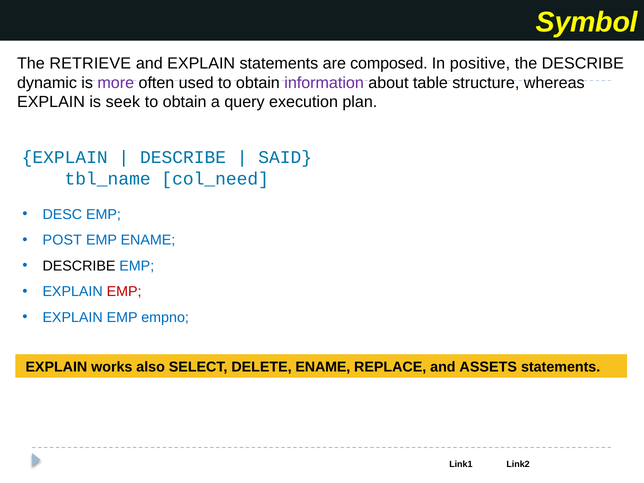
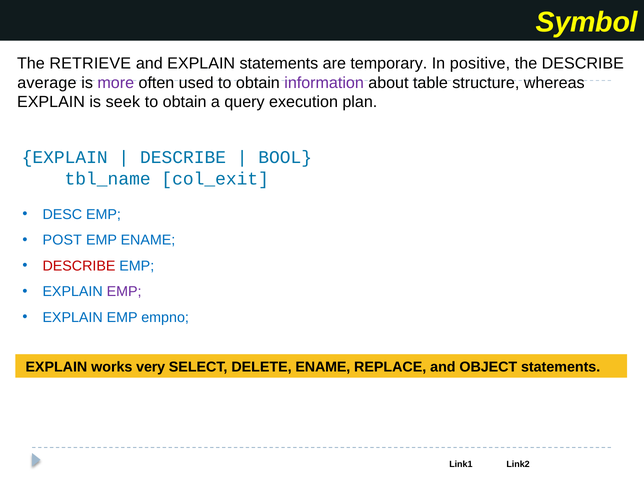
composed: composed -> temporary (389, 63)
dynamic: dynamic -> average (47, 83)
SAID: SAID -> BOOL (285, 157)
col_need: col_need -> col_exit (215, 179)
DESCRIBE colour: black -> red (79, 266)
EMP colour: red -> purple (124, 292)
also: also -> very (151, 367)
ASSETS: ASSETS -> OBJECT (488, 367)
